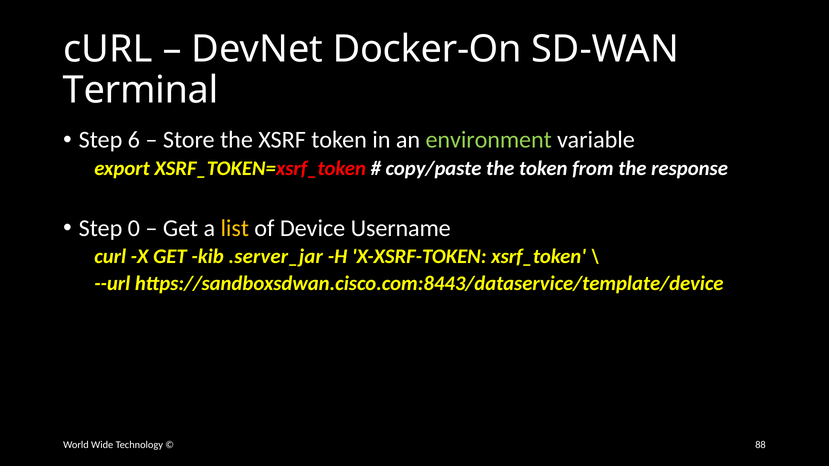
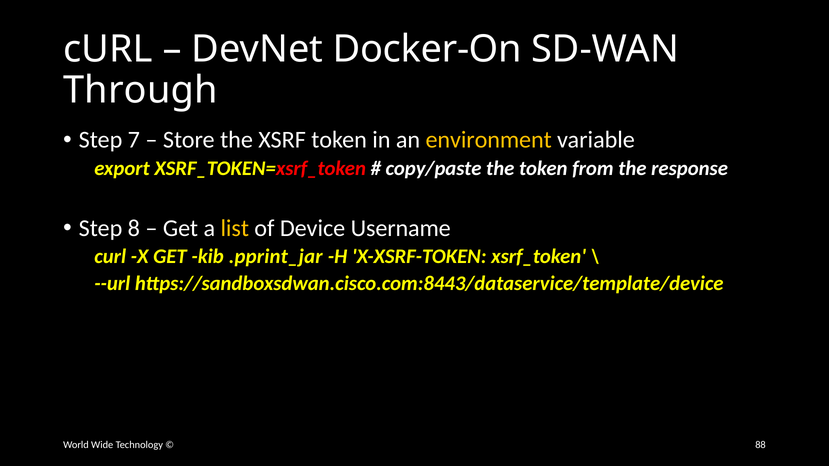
Terminal: Terminal -> Through (140, 90)
6: 6 -> 7 (134, 140)
environment colour: light green -> yellow (489, 140)
0: 0 -> 8 (134, 228)
.server_jar: .server_jar -> .pprint_jar (276, 257)
